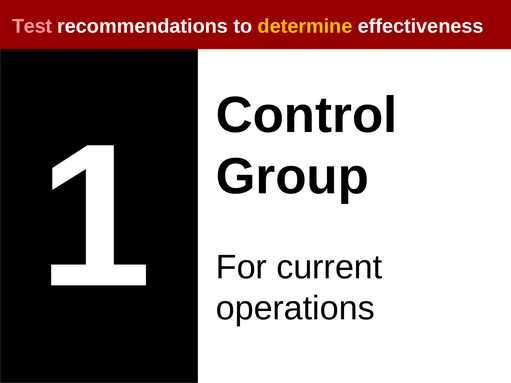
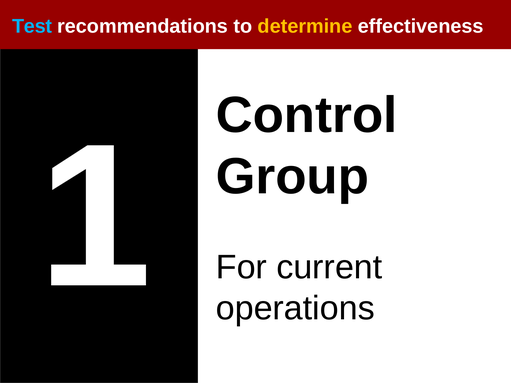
Test colour: pink -> light blue (32, 26)
